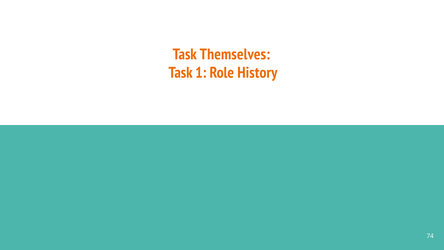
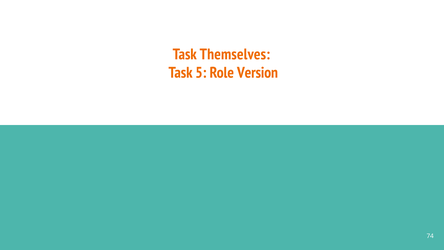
1: 1 -> 5 (201, 73)
History: History -> Version (257, 73)
